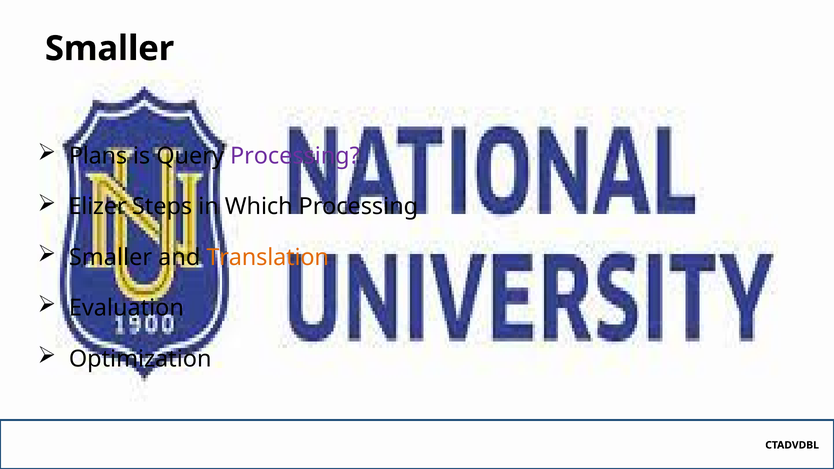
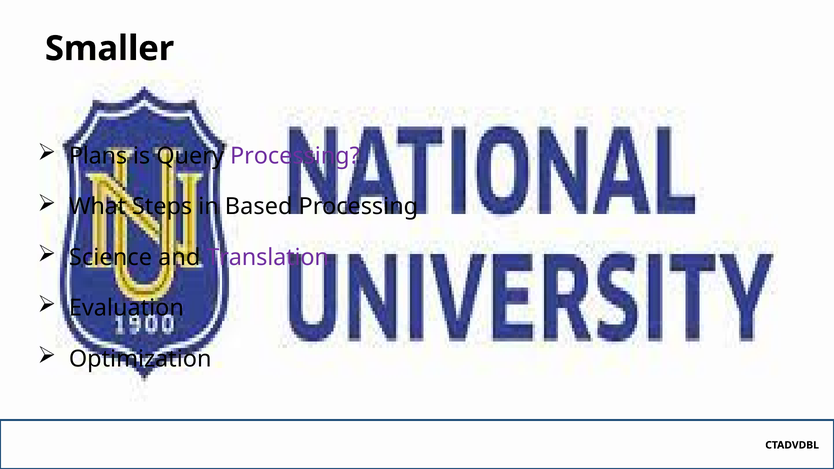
Elizer: Elizer -> What (98, 207)
Which: Which -> Based (259, 207)
Smaller: Smaller -> Science (110, 257)
Translation colour: orange -> purple (268, 257)
